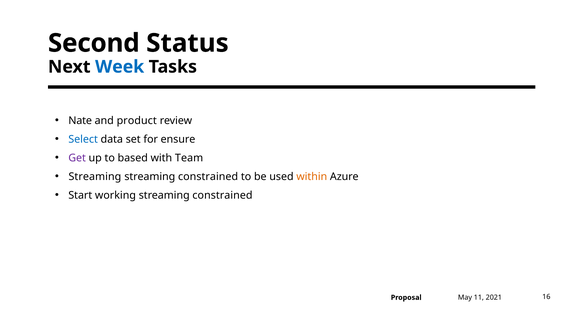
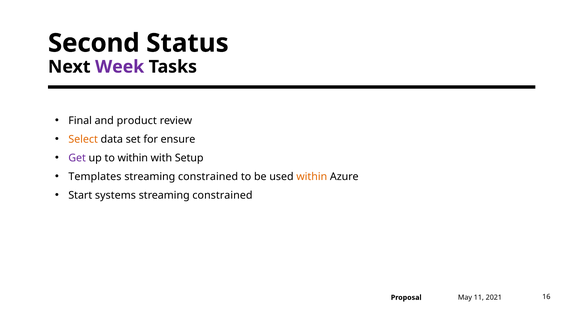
Week colour: blue -> purple (120, 67)
Nate: Nate -> Final (80, 121)
Select colour: blue -> orange (83, 139)
to based: based -> within (133, 158)
Team: Team -> Setup (189, 158)
Streaming: Streaming -> Templates (95, 177)
working: working -> systems (115, 196)
